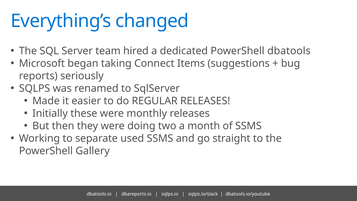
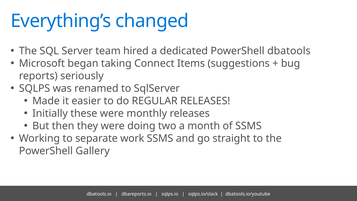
used: used -> work (132, 138)
